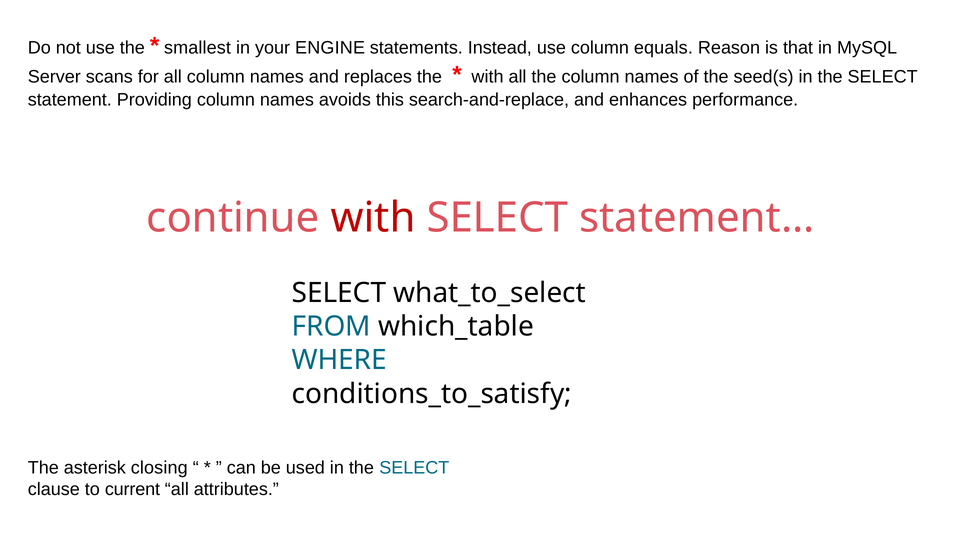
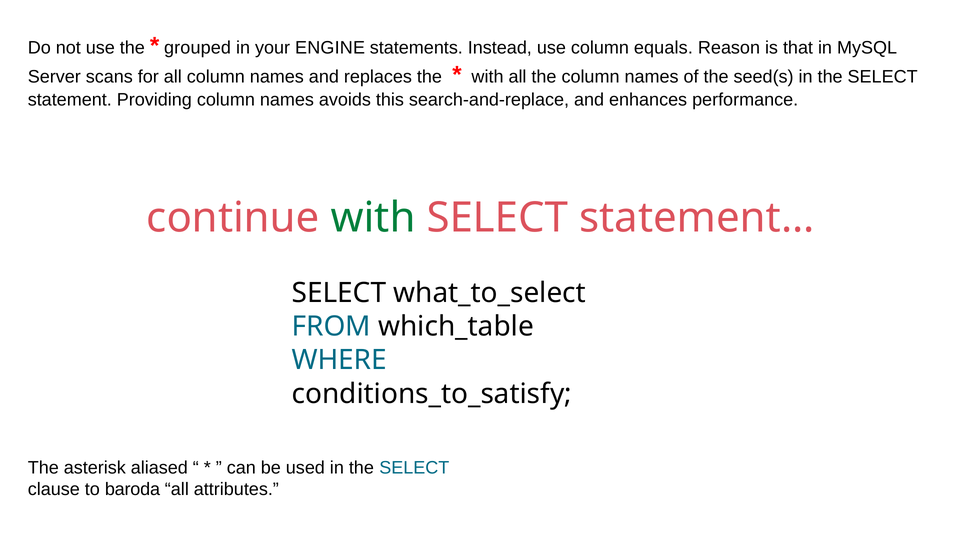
smallest: smallest -> grouped (198, 48)
with colour: red -> green (373, 218)
closing: closing -> aliased (159, 468)
current: current -> baroda (132, 489)
